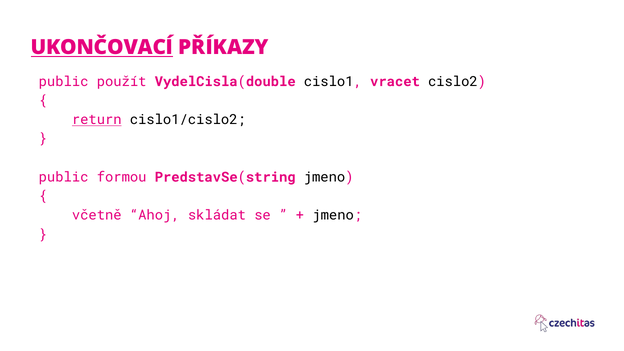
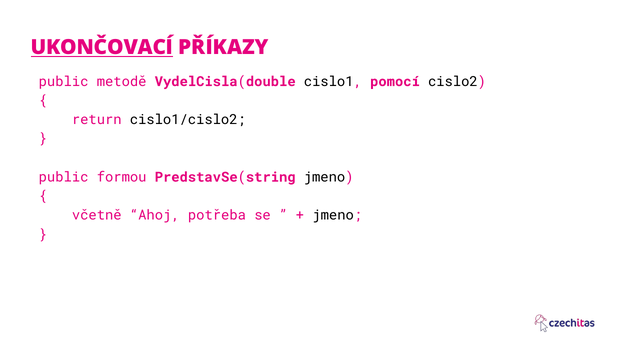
použít: použít -> metodě (122, 82)
vracet: vracet -> pomocí (395, 82)
return underline: present -> none (97, 120)
skládat: skládat -> potřeba (217, 215)
